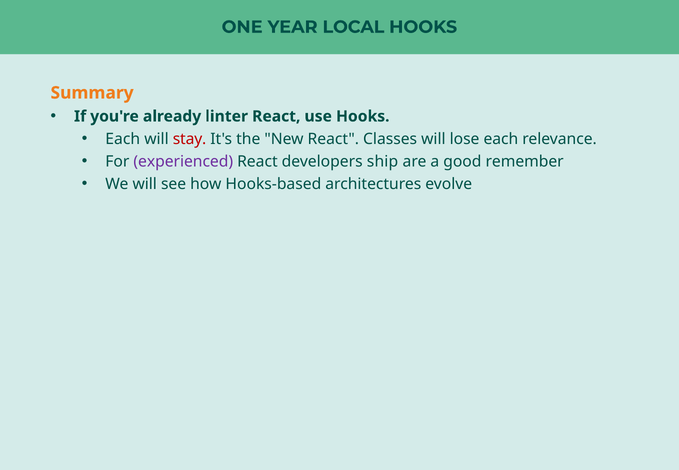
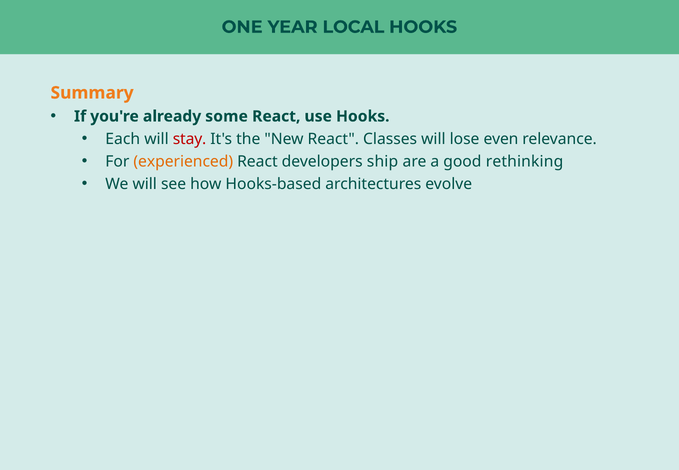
linter: linter -> some (227, 116)
lose each: each -> even (501, 139)
experienced colour: purple -> orange (183, 161)
remember: remember -> rethinking (525, 161)
